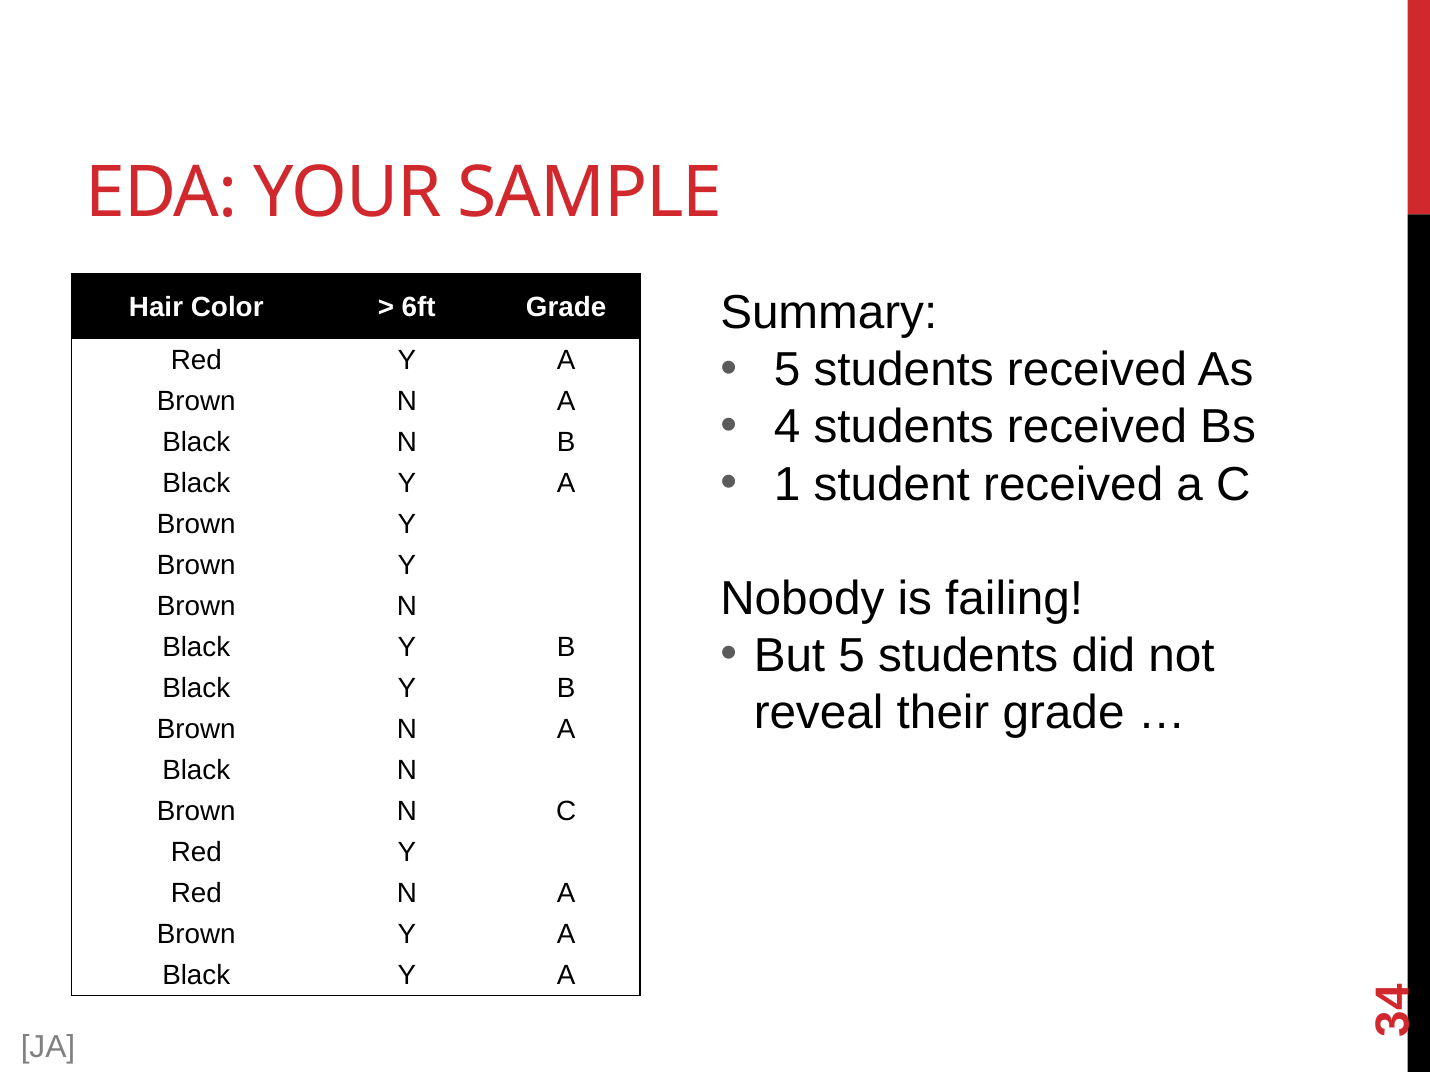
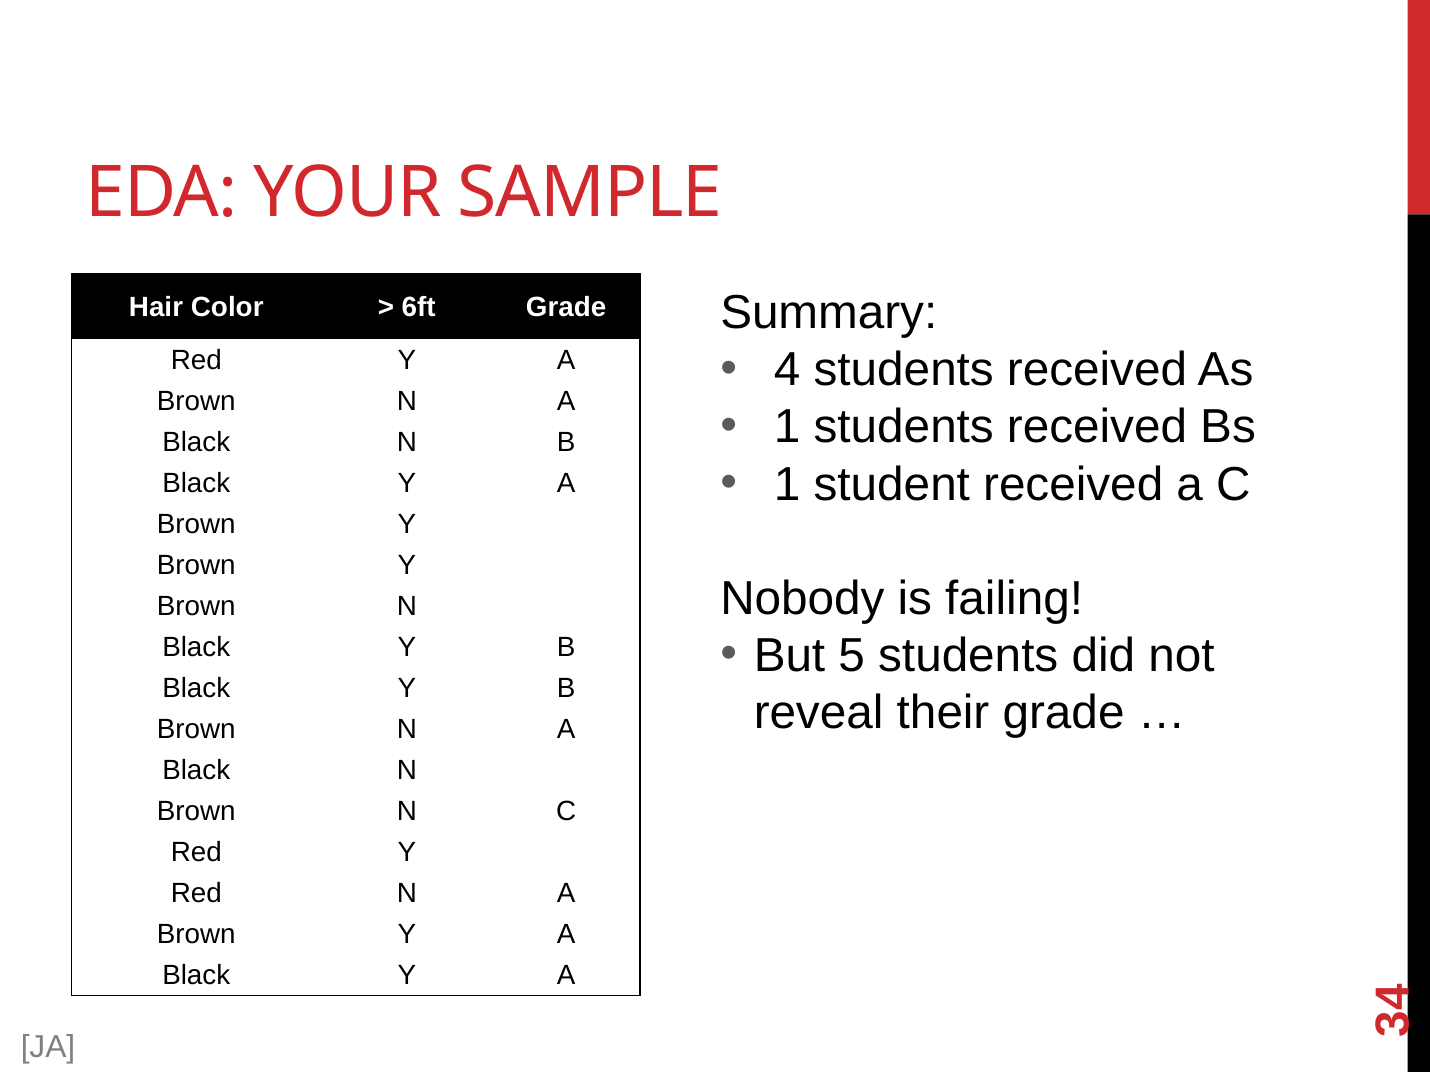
5: 5 -> 4 (787, 370)
4: 4 -> 1 (787, 427)
